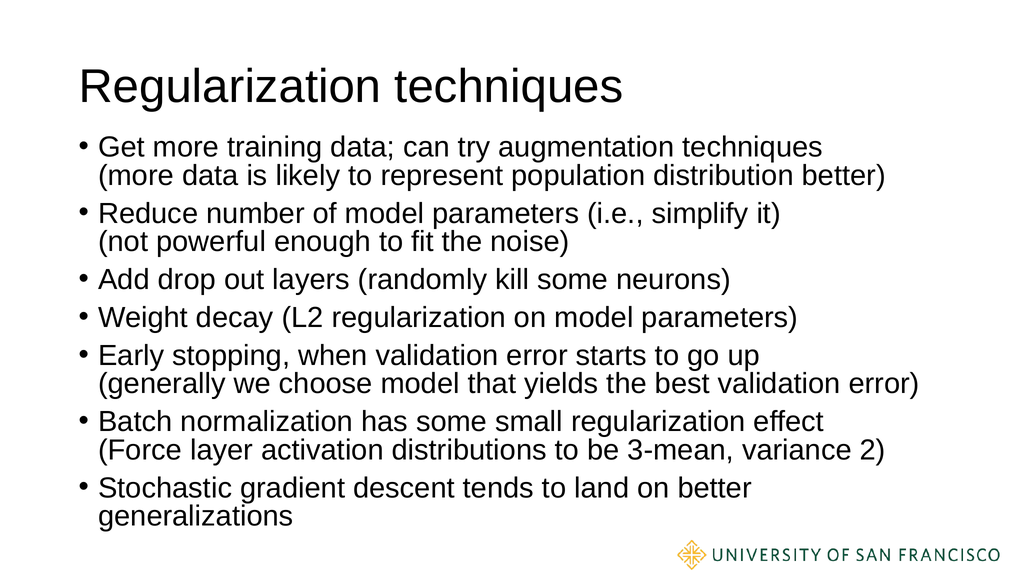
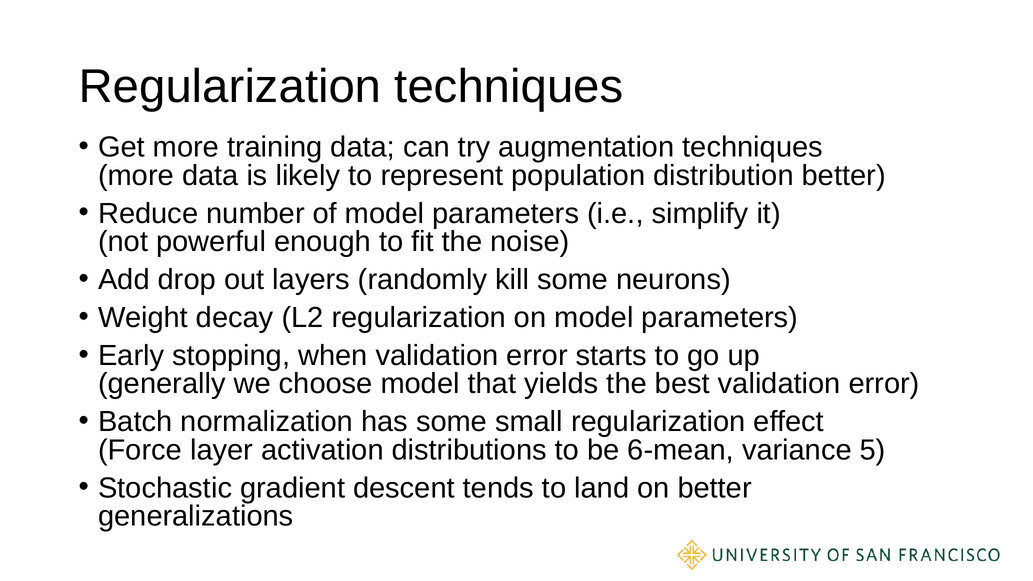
3-mean: 3-mean -> 6-mean (681, 450)
2: 2 -> 5 (873, 450)
